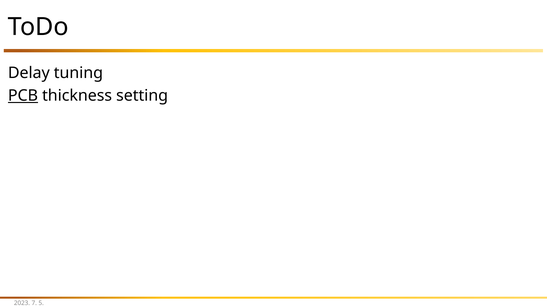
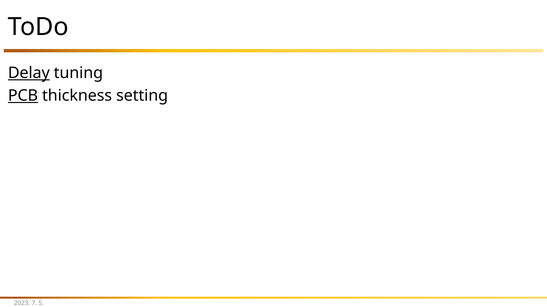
Delay underline: none -> present (29, 73)
